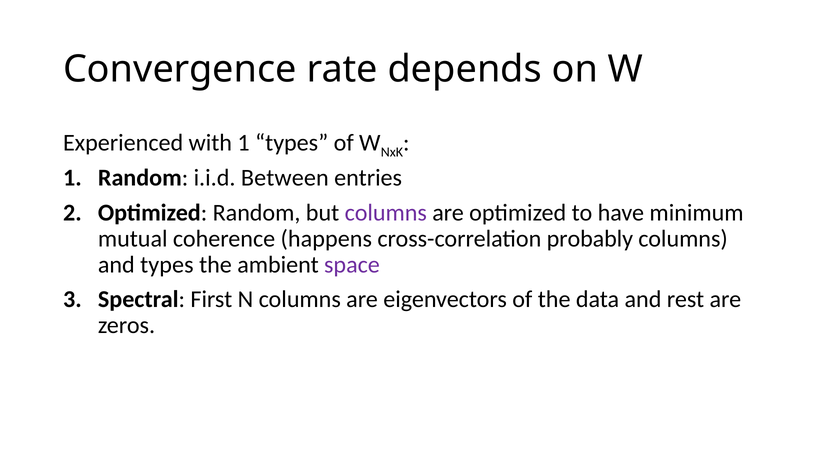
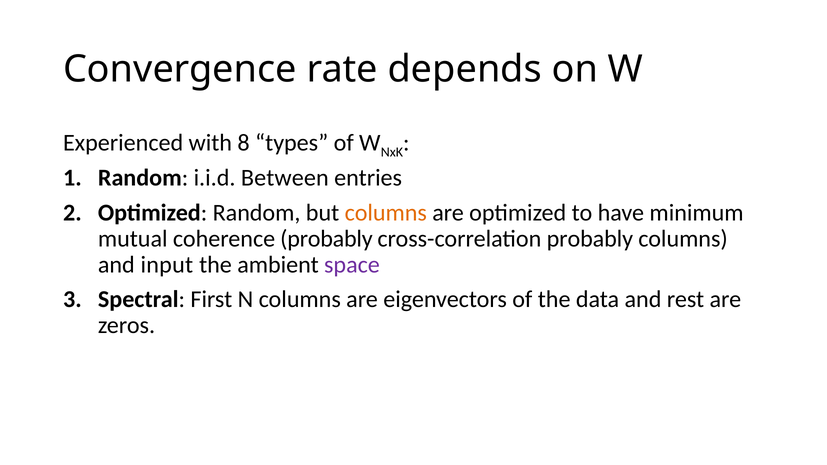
with 1: 1 -> 8 (244, 143)
columns colour: purple -> orange (386, 213)
coherence happens: happens -> probably (326, 239)
and types: types -> input (167, 265)
